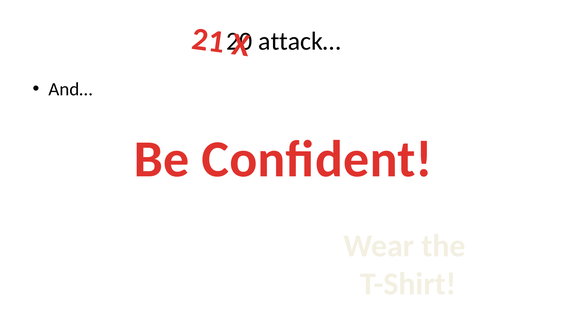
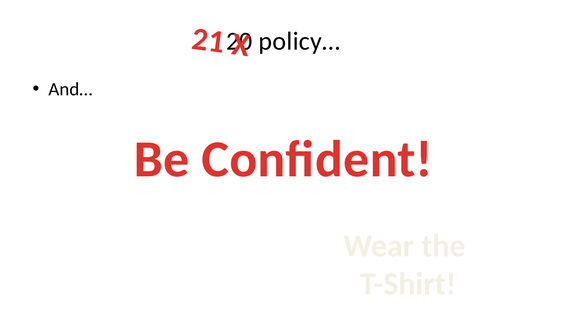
attack…: attack… -> policy… (299, 41)
